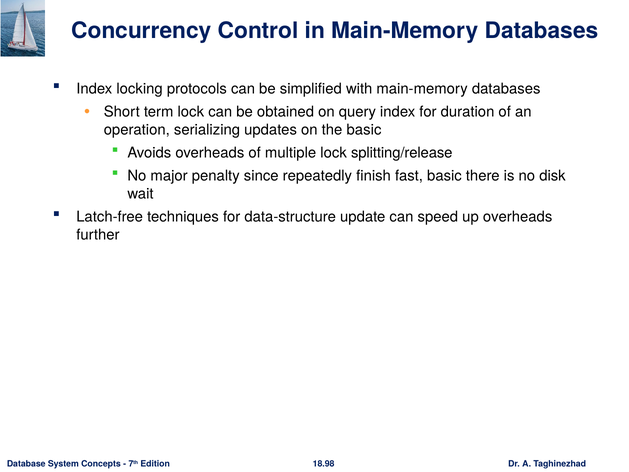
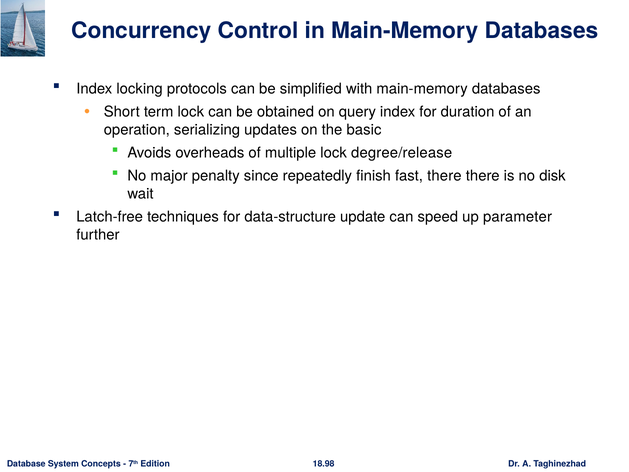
splitting/release: splitting/release -> degree/release (402, 153)
fast basic: basic -> there (444, 176)
up overheads: overheads -> parameter (518, 217)
